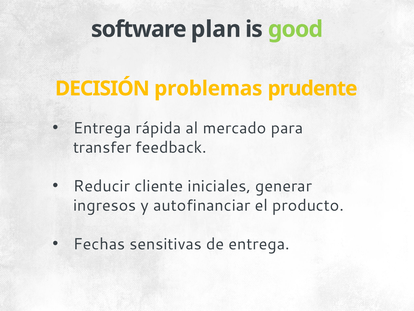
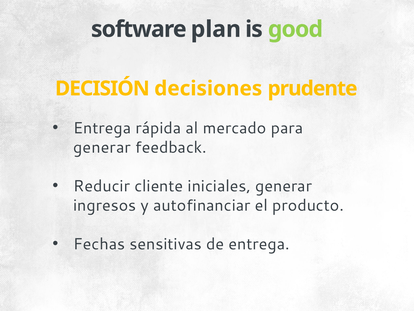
problemas: problemas -> decisiones (208, 88)
transfer: transfer -> generar (102, 147)
